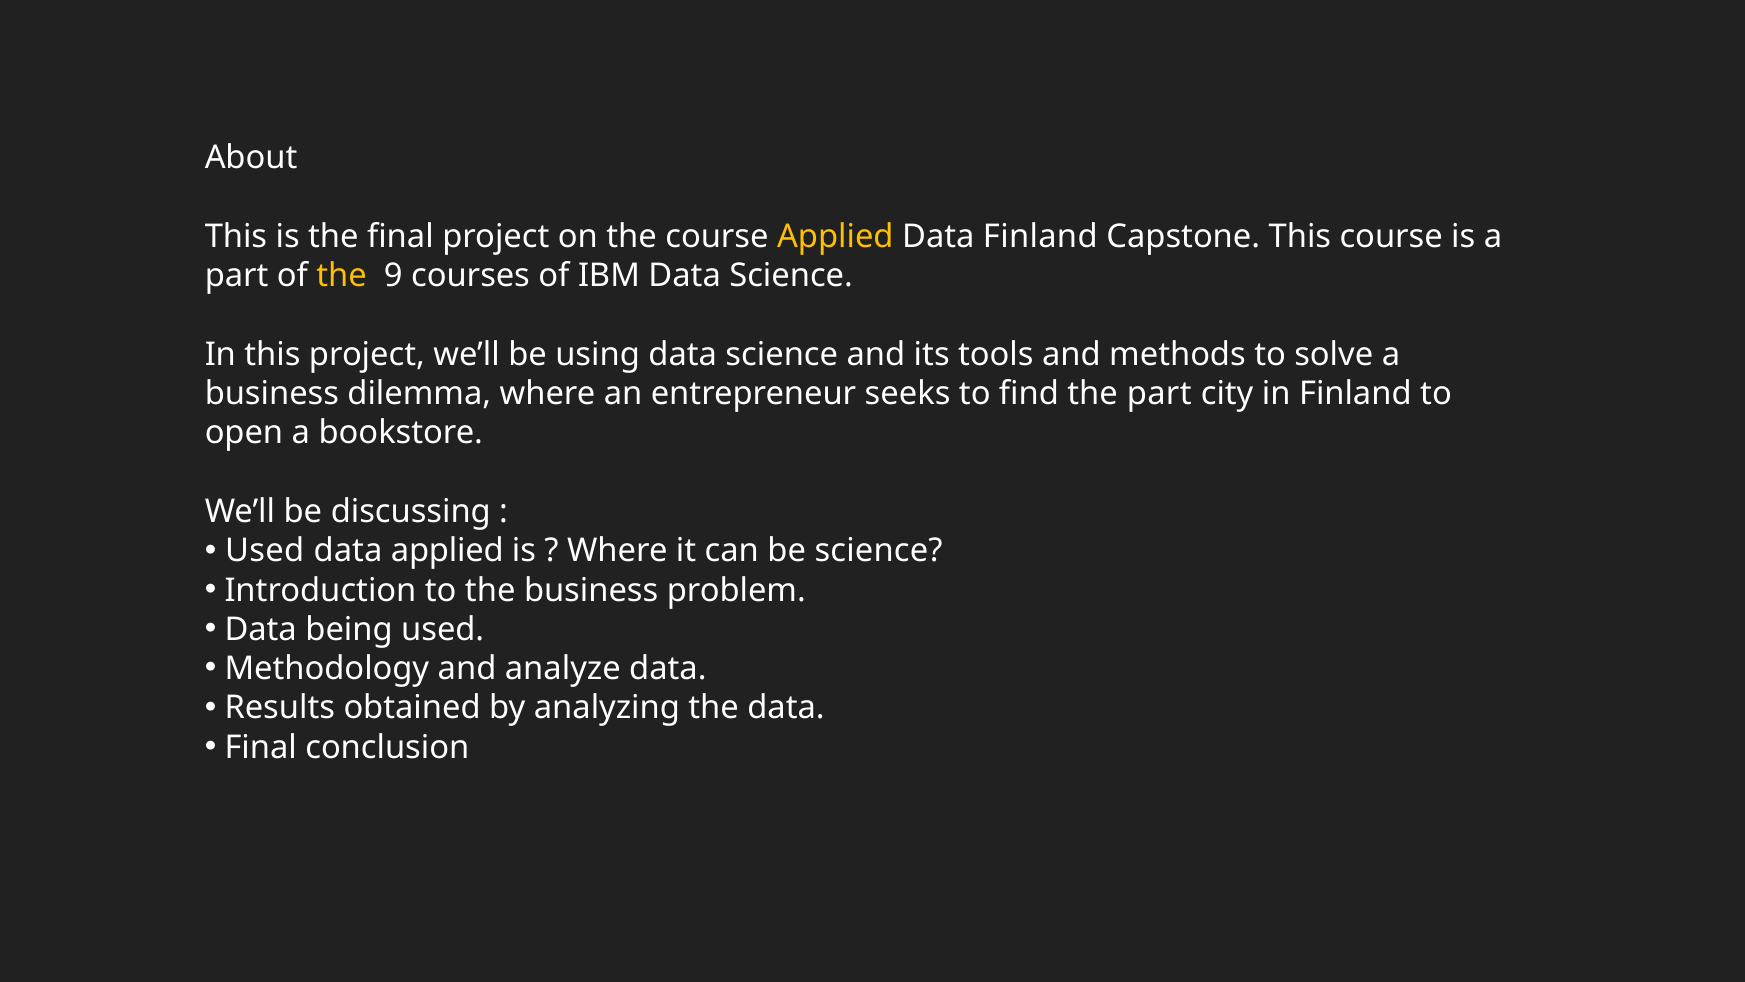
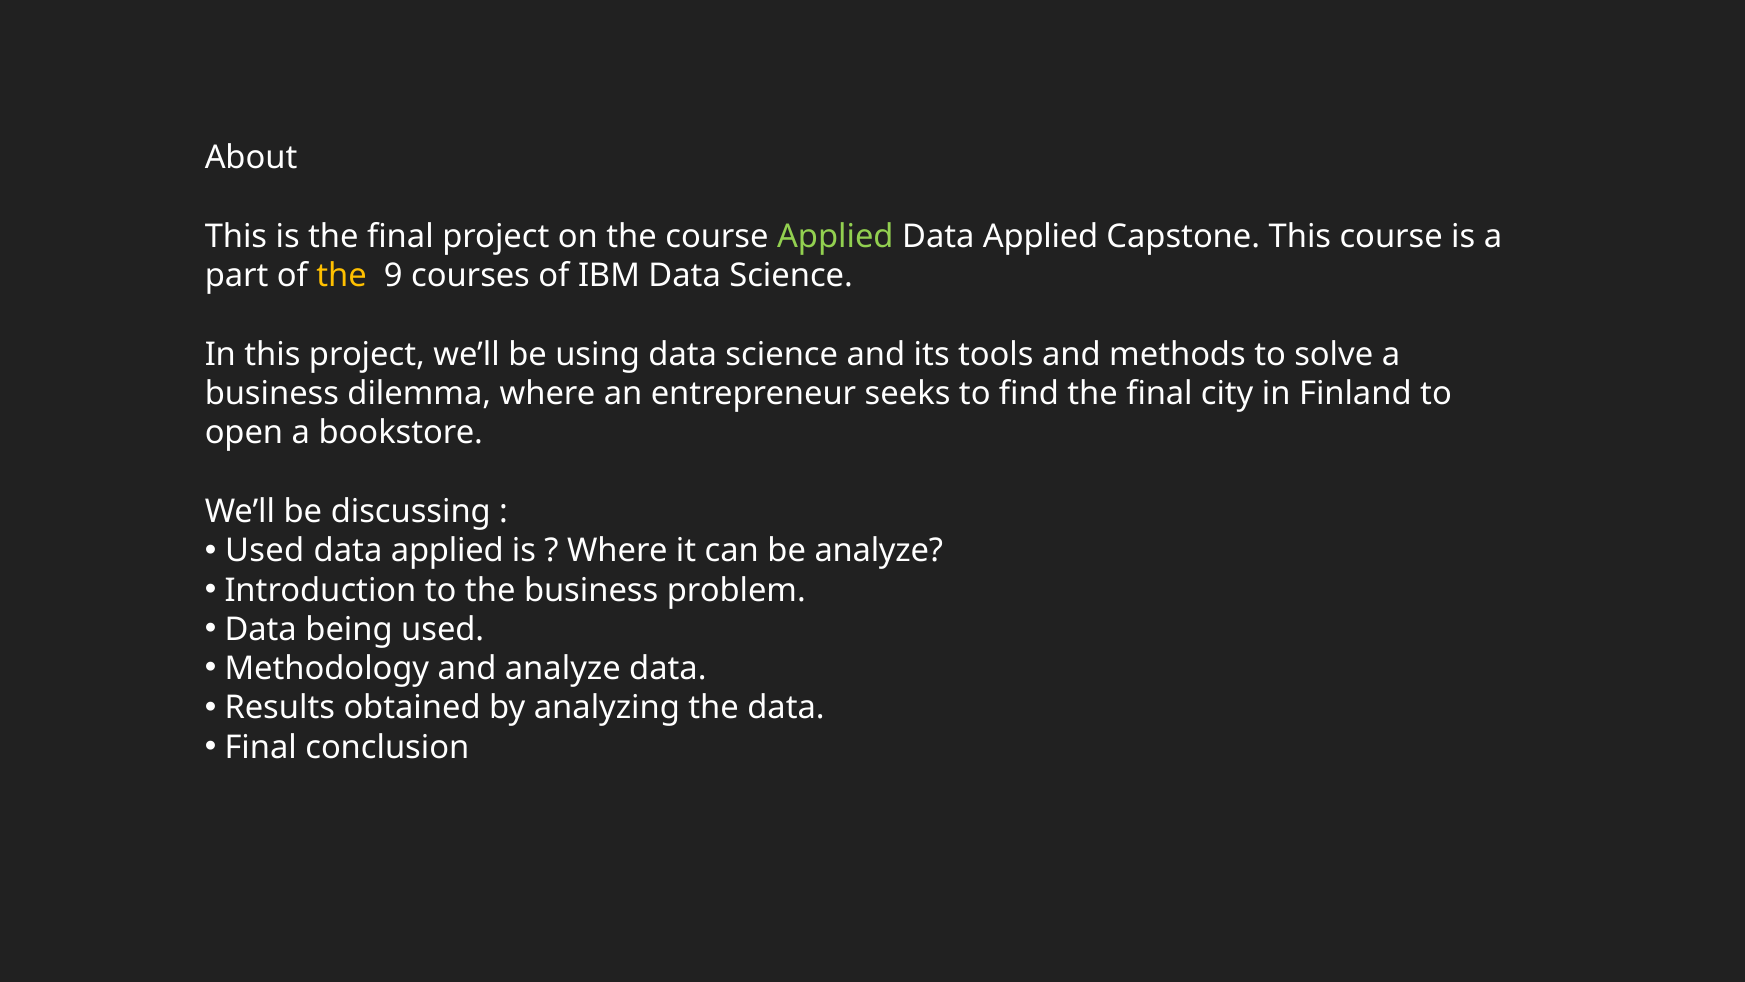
Applied colour: yellow -> light green (835, 237)
Finland: Finland -> Applied (1041, 237)
find the part: part -> final (1159, 394)
be science: science -> analyze (879, 551)
